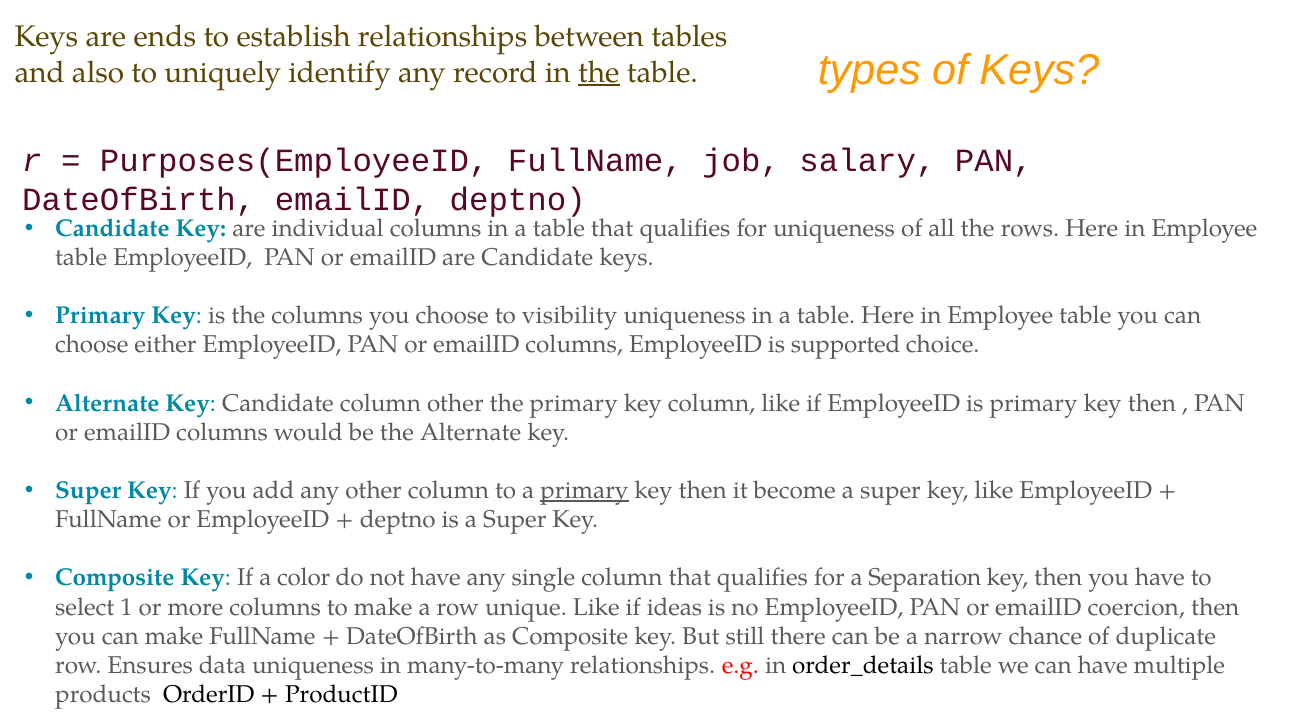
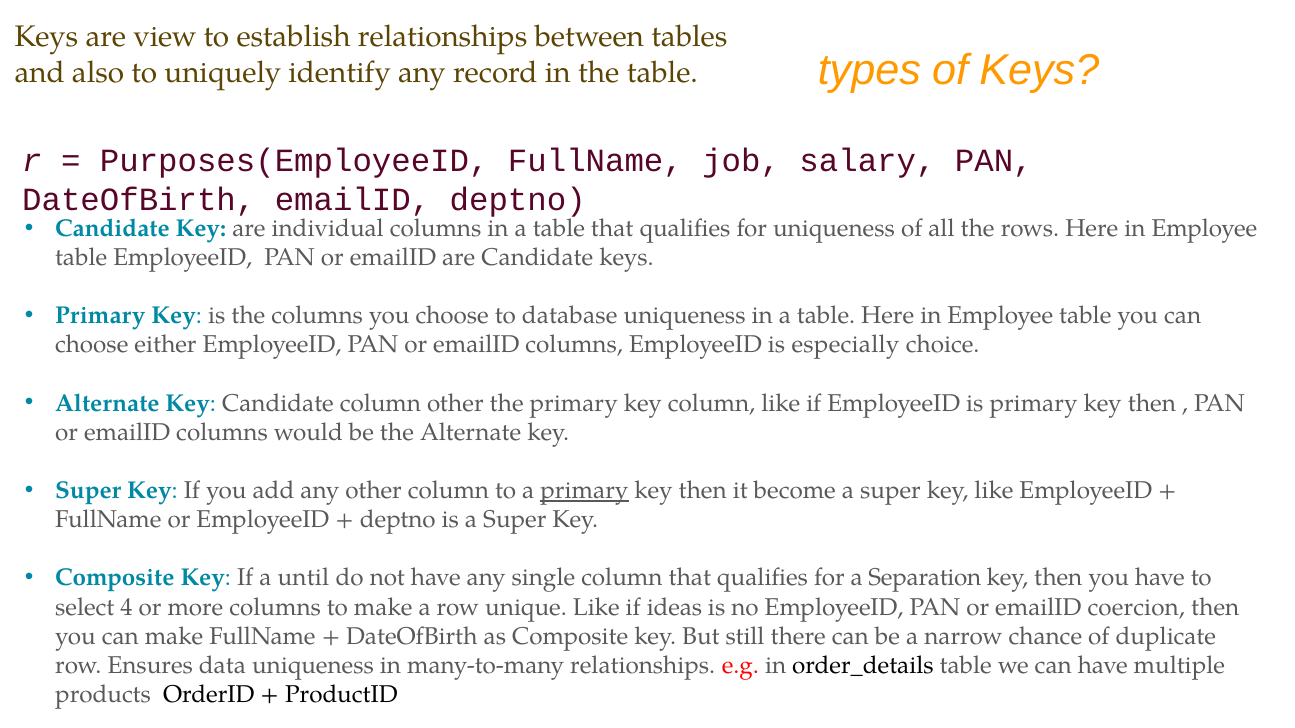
ends: ends -> view (165, 37)
the underline: present -> none (599, 73)
visibility: visibility -> database (570, 316)
supported: supported -> especially (845, 345)
color: color -> until (303, 578)
1: 1 -> 4 (126, 607)
